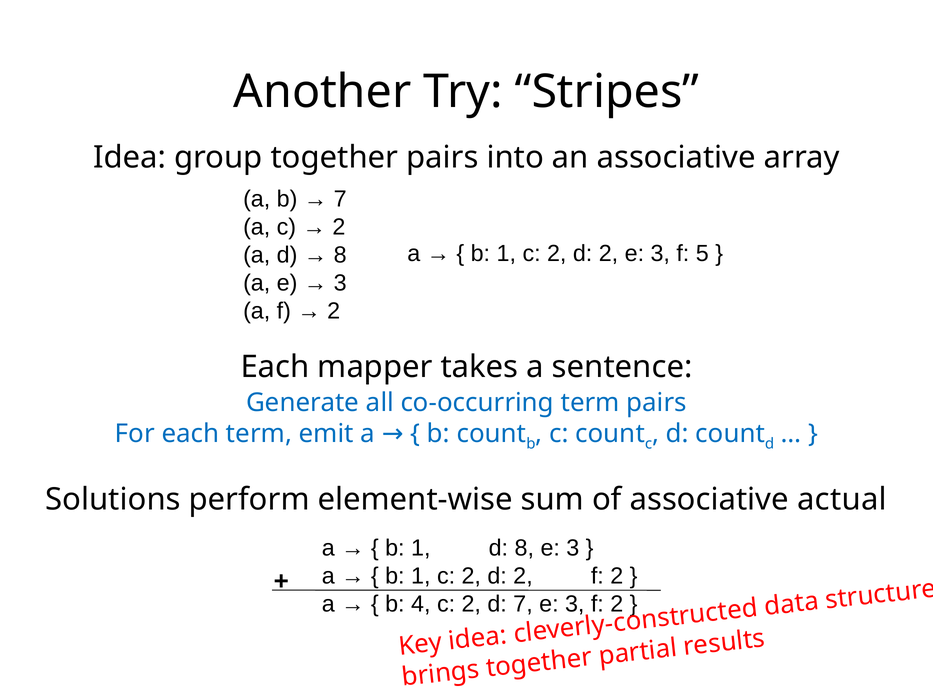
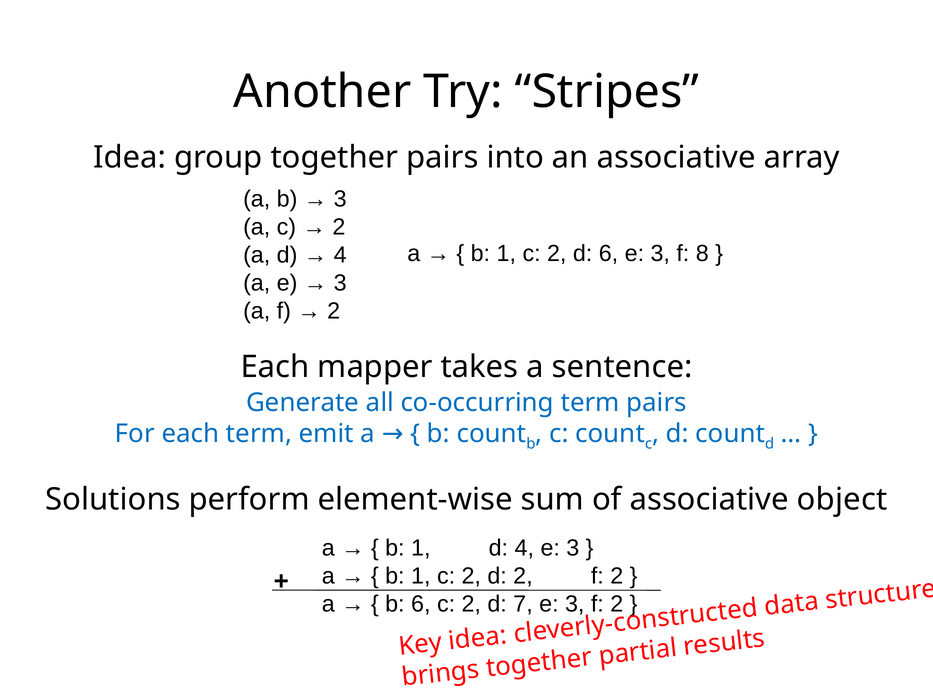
7: 7 -> 3 (340, 199)
2: 2 -> 6 (608, 253)
5: 5 -> 8 (702, 253)
8: 8 -> 4 (340, 255)
actual: actual -> object (842, 499)
d 8: 8 -> 4 (524, 548)
b 4: 4 -> 6 (421, 604)
